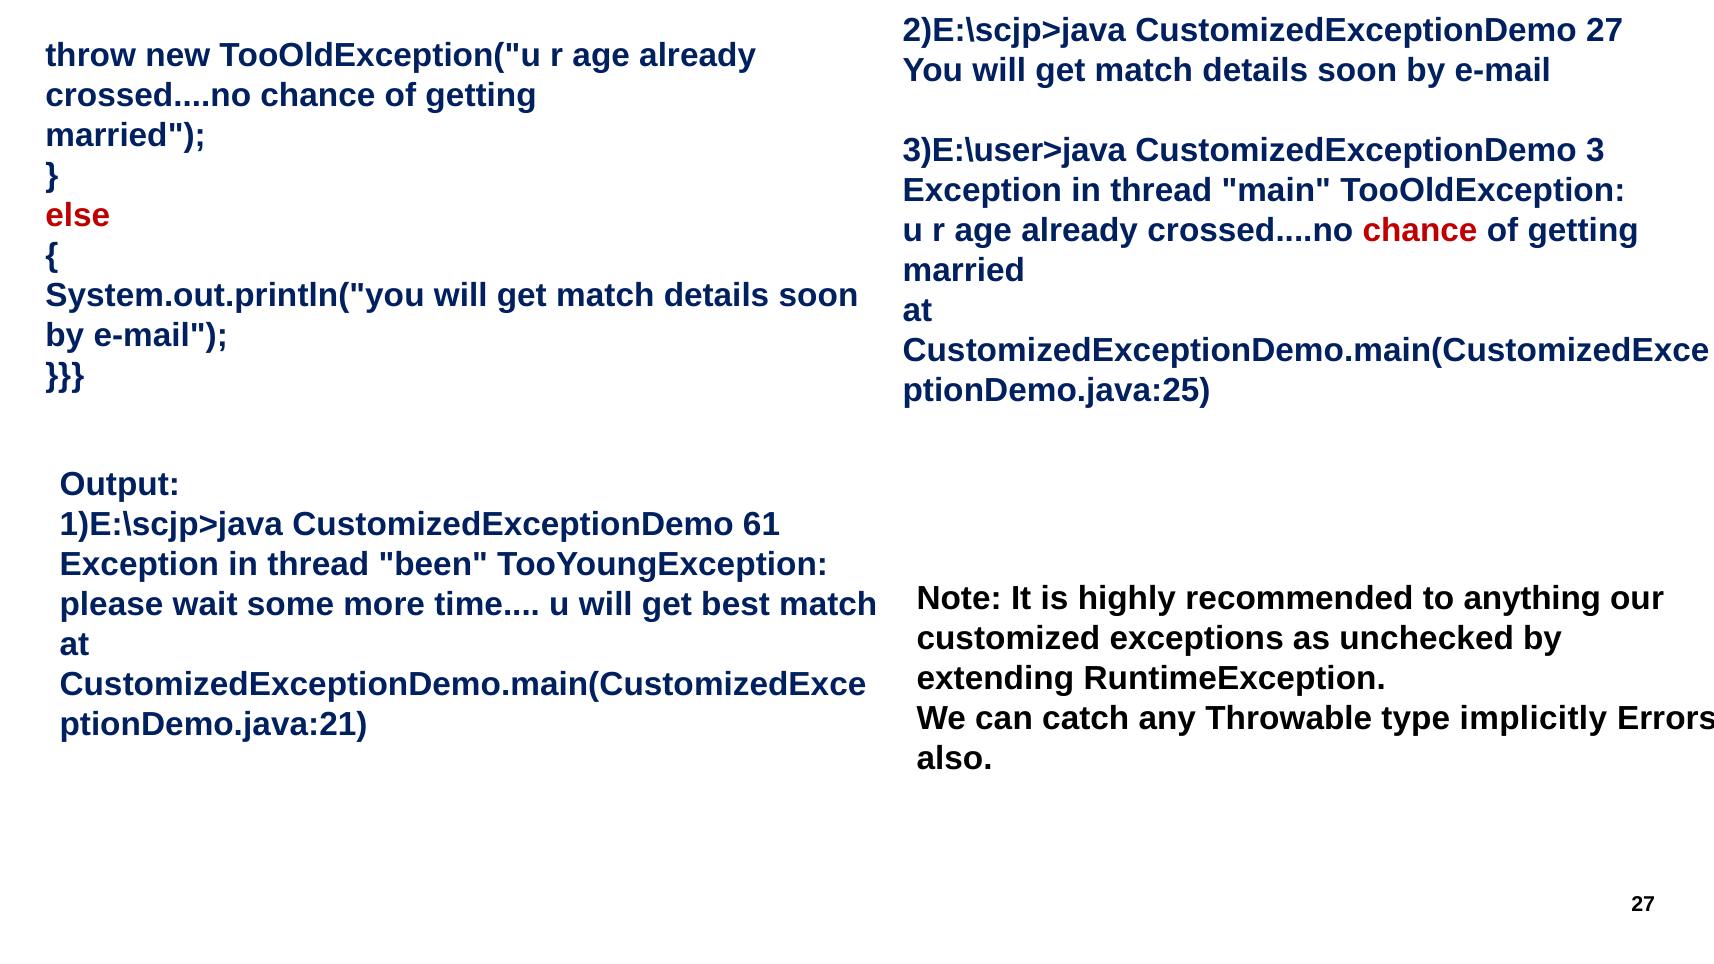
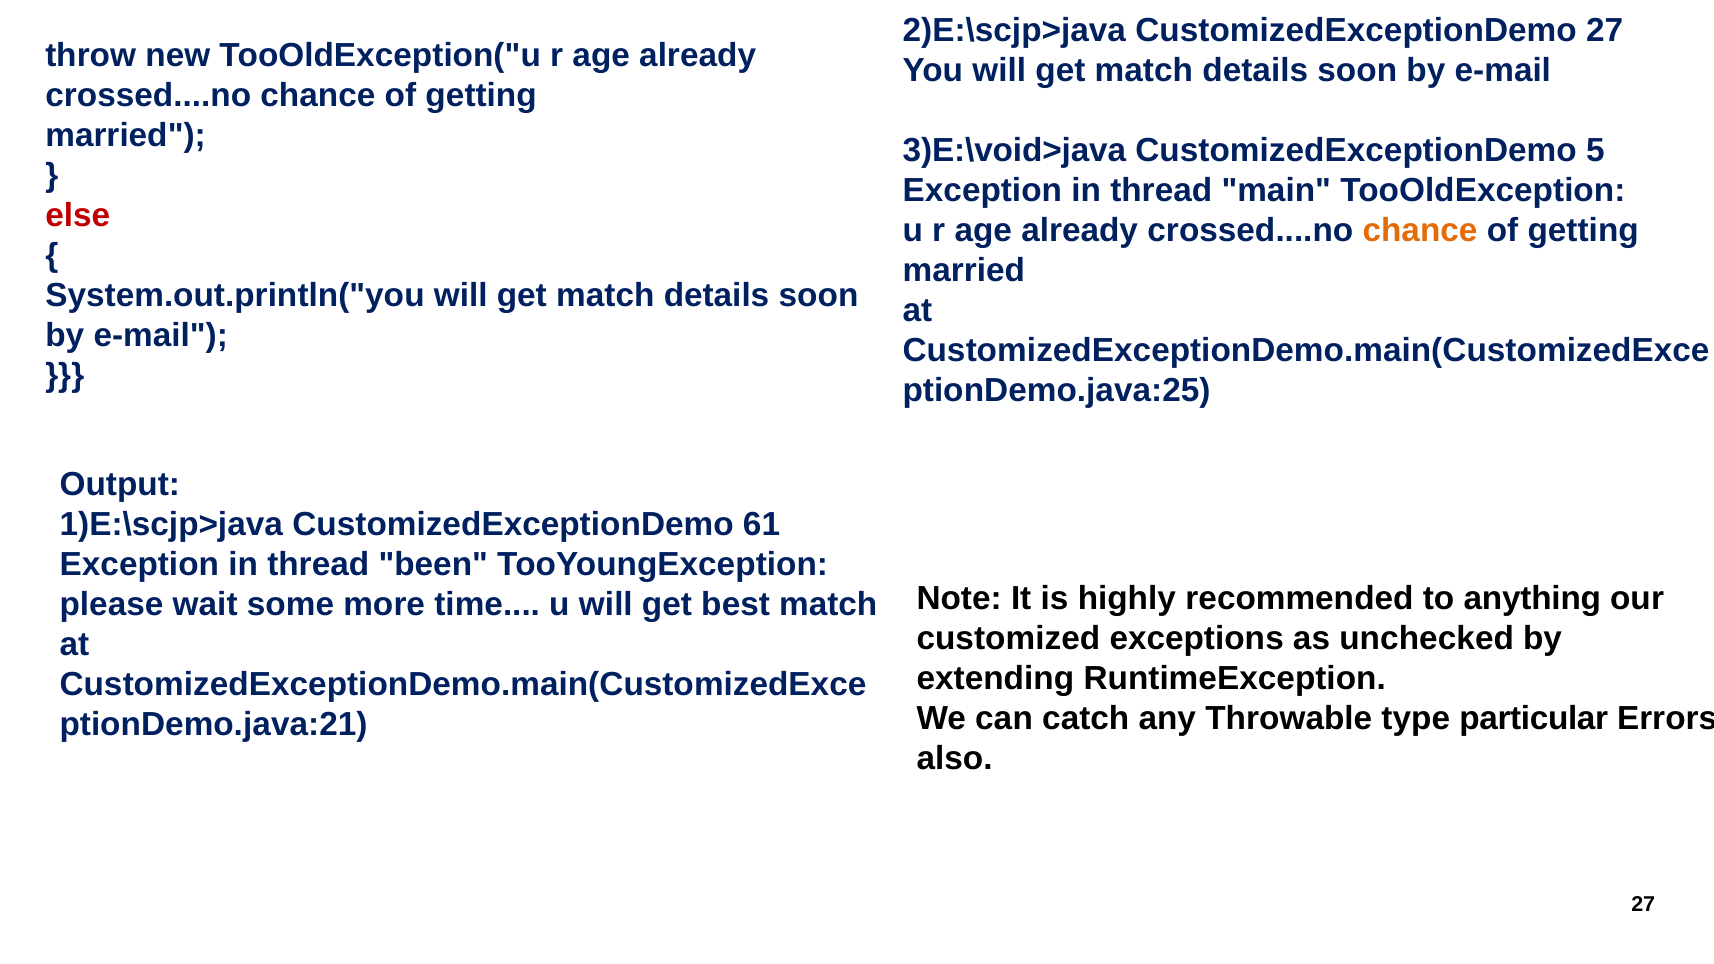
3)E:\user>java: 3)E:\user>java -> 3)E:\void>java (1014, 151)
3: 3 -> 5 (1595, 151)
chance colour: red -> orange (1420, 231)
implicitly: implicitly -> particular (1534, 719)
